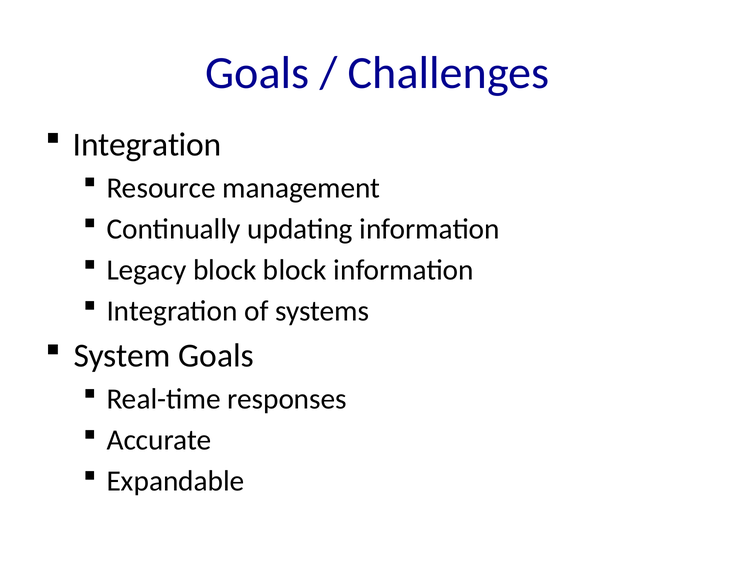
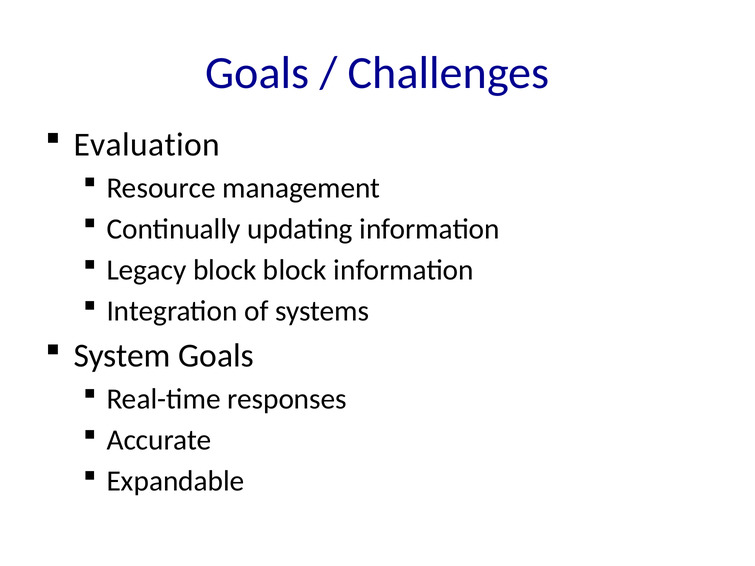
Integration: Integration -> Evaluation (147, 145)
